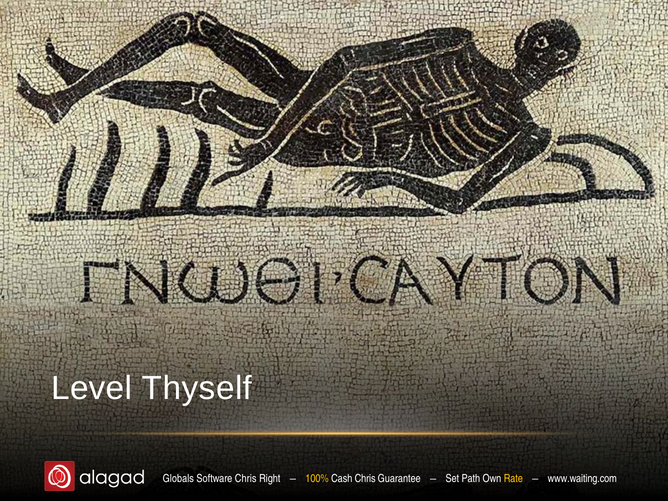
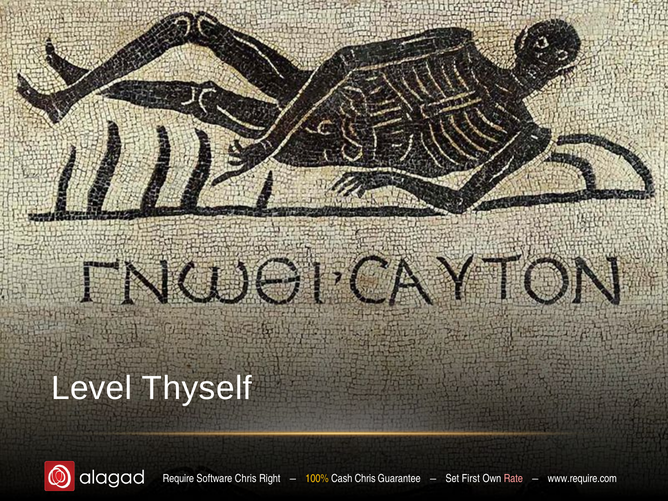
Globals: Globals -> Require (178, 478)
Path: Path -> First (471, 478)
Rate colour: yellow -> pink (513, 478)
www.waiting.com: www.waiting.com -> www.require.com (582, 478)
